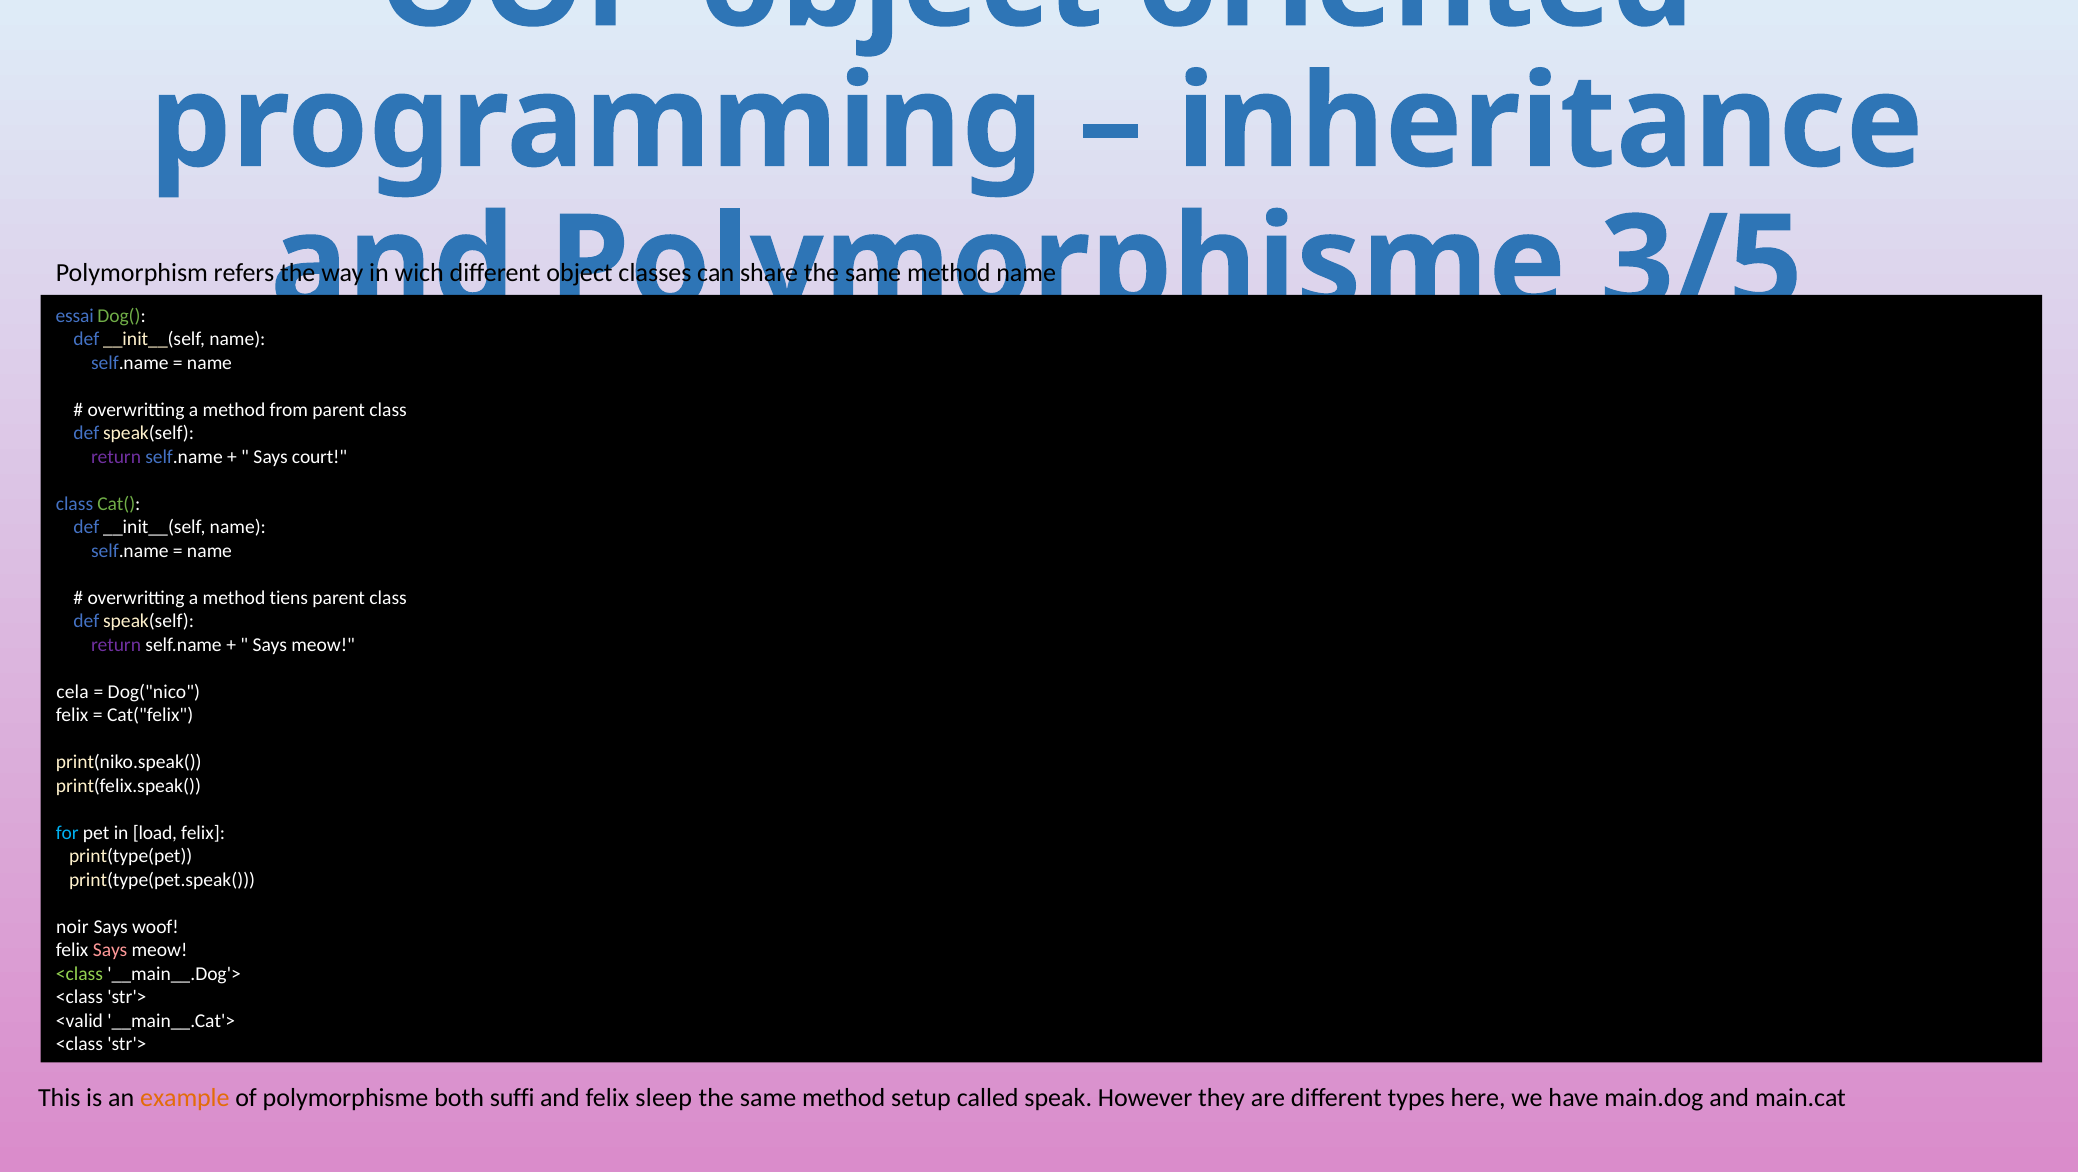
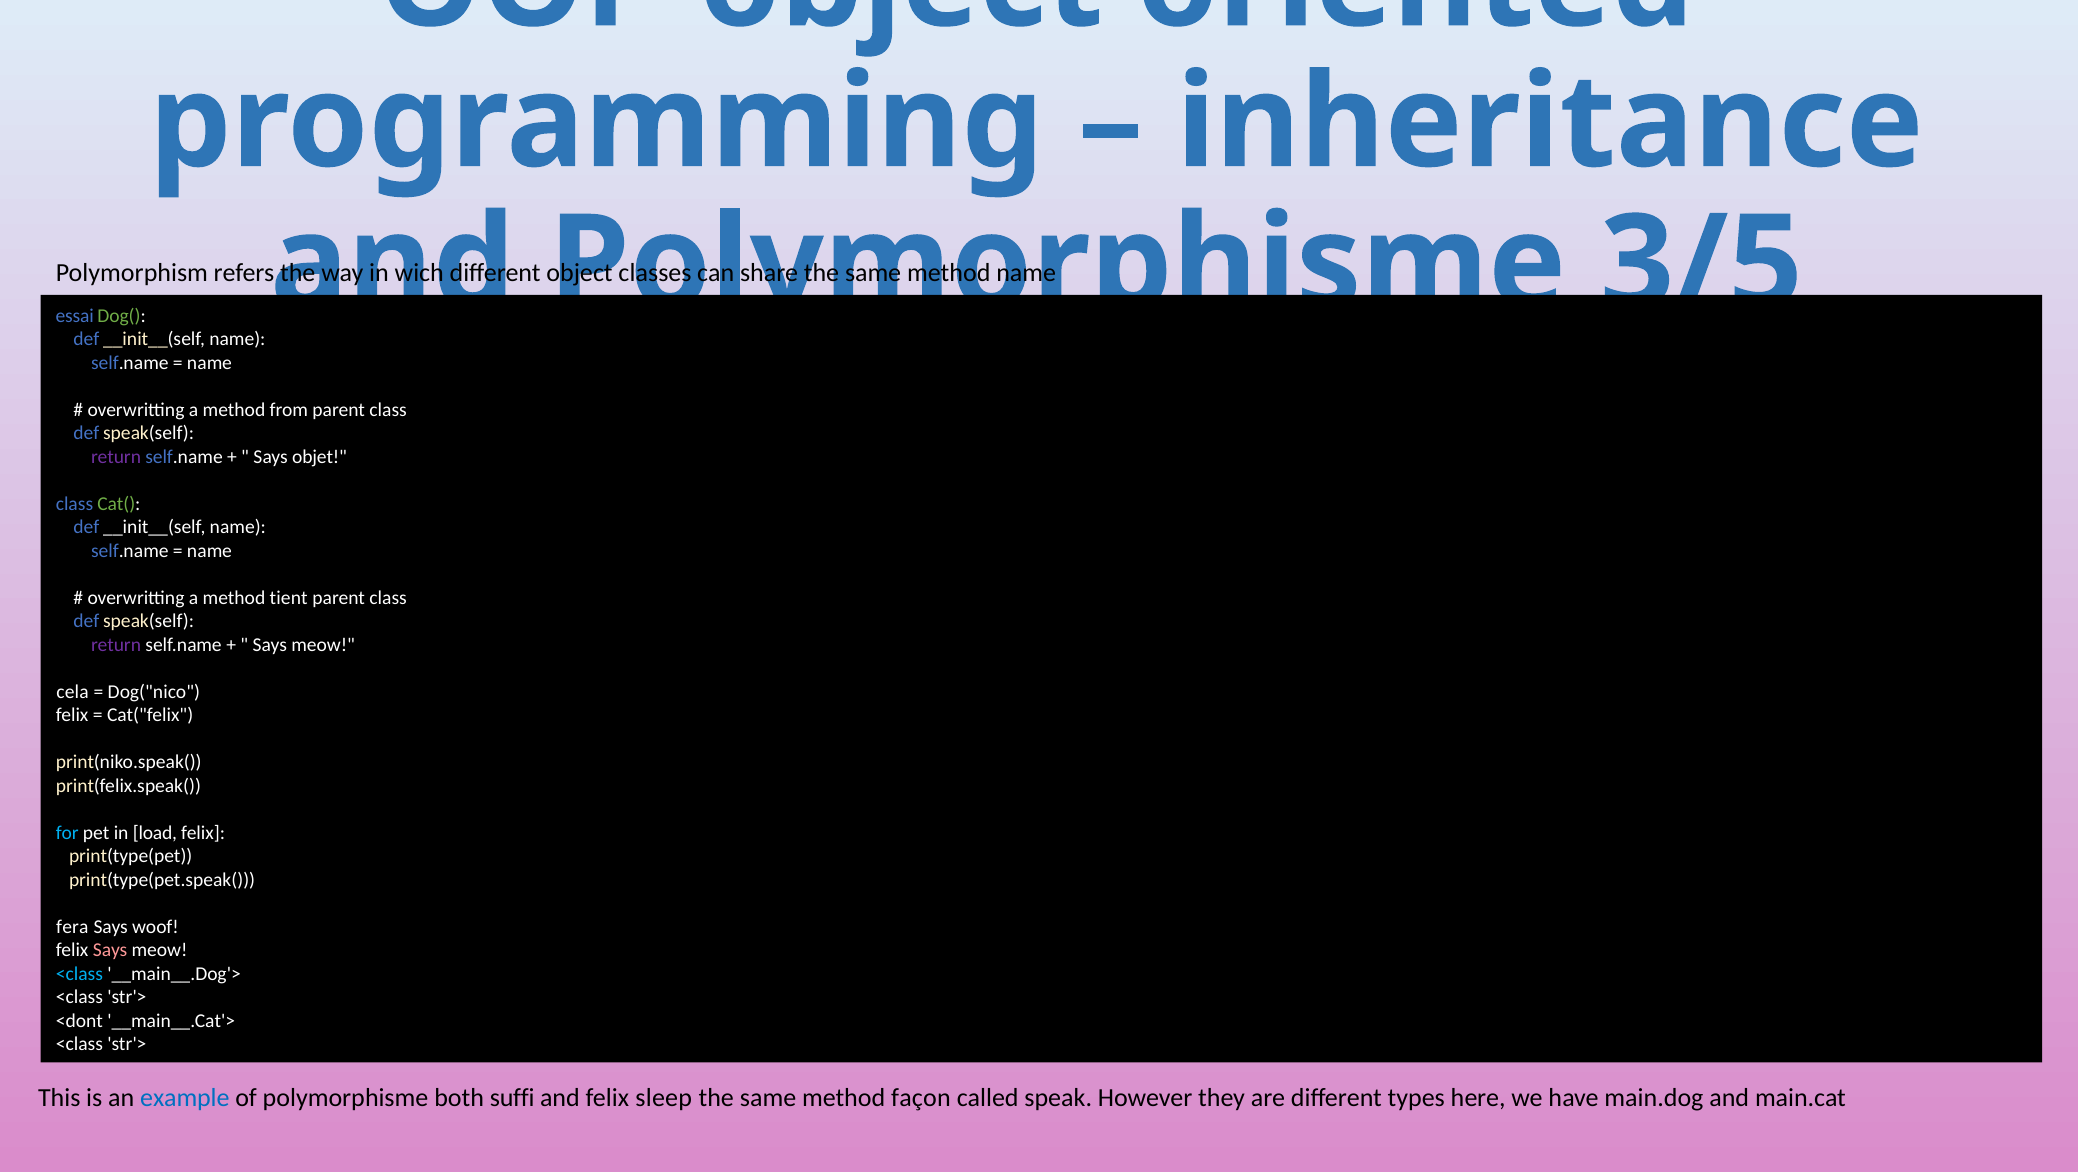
court: court -> objet (320, 457)
tiens: tiens -> tient (289, 598)
noir: noir -> fera (72, 927)
<class colour: light green -> light blue (79, 974)
<valid: <valid -> <dont (79, 1021)
example colour: orange -> blue (185, 1098)
setup: setup -> façon (921, 1098)
